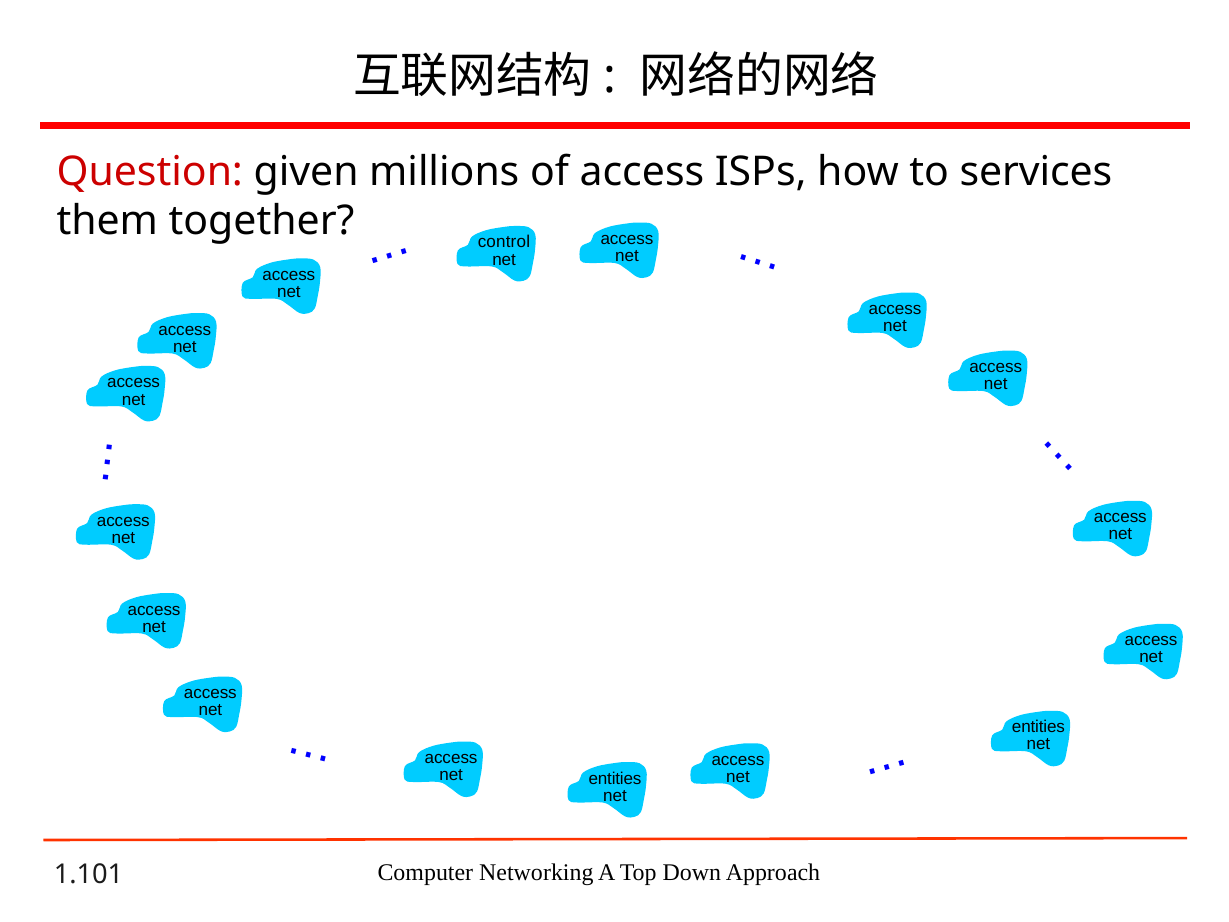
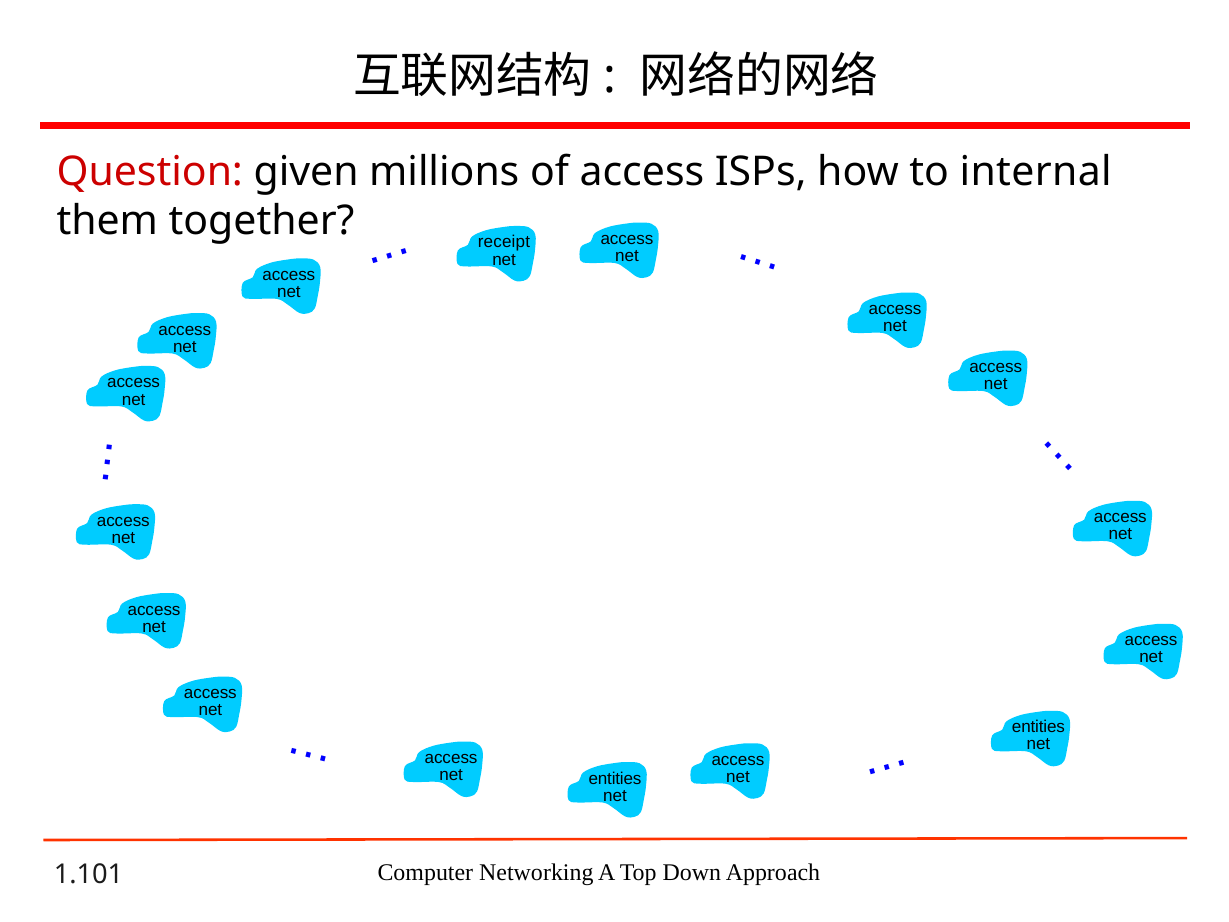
services: services -> internal (1036, 172)
control: control -> receipt (504, 242)
